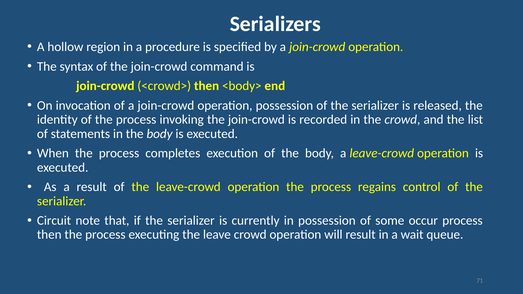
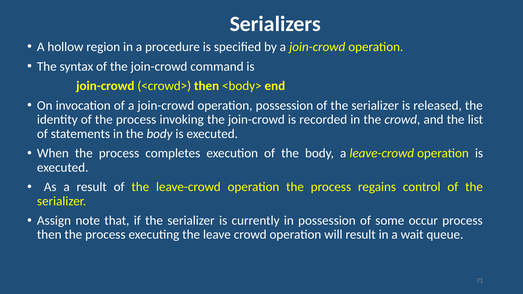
Circuit: Circuit -> Assign (54, 221)
